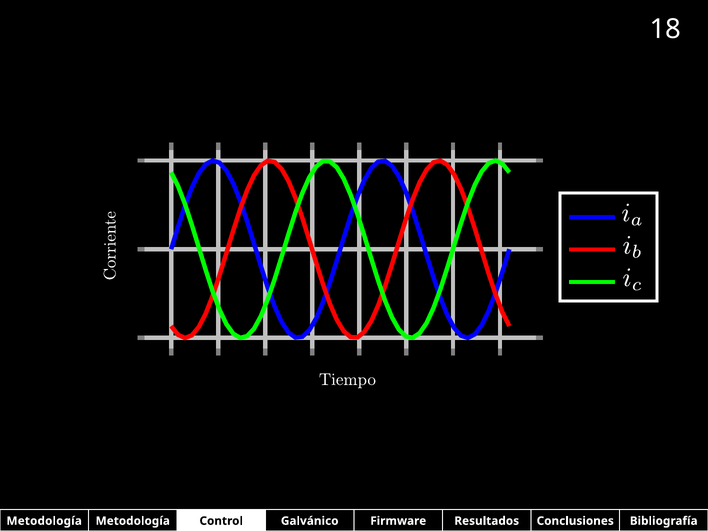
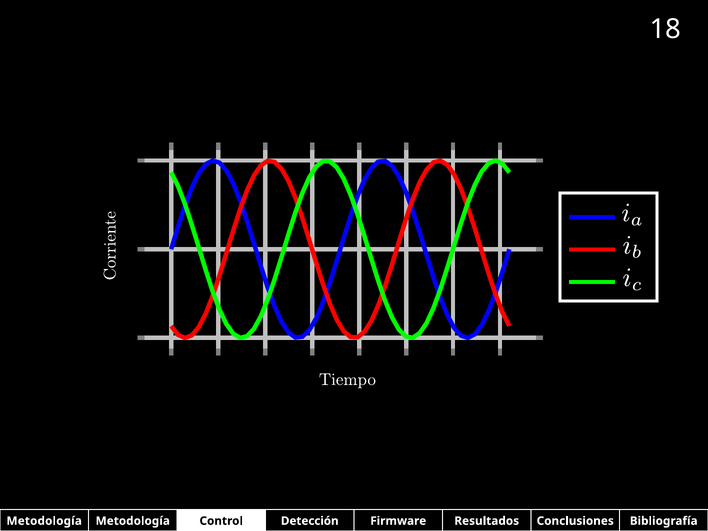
Galvánico: Galvánico -> Detección (310, 521)
